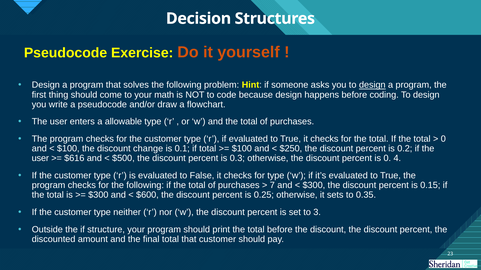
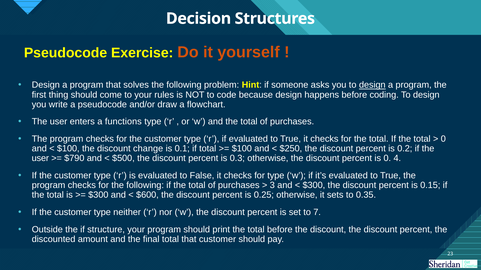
math: math -> rules (164, 95)
allowable: allowable -> functions (123, 122)
$616: $616 -> $790 (74, 159)
7: 7 -> 3 (272, 186)
3: 3 -> 7 (317, 213)
